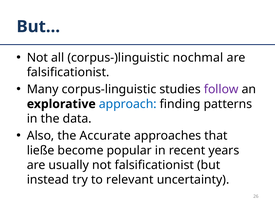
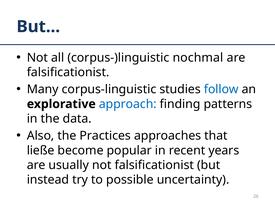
follow colour: purple -> blue (221, 89)
Accurate: Accurate -> Practices (105, 136)
relevant: relevant -> possible (130, 180)
